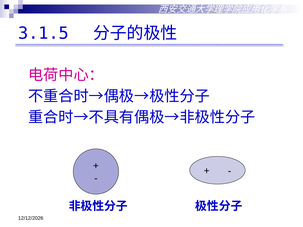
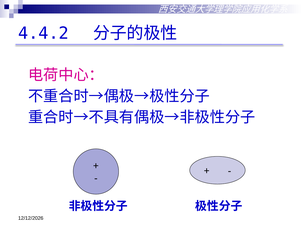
3.1.5: 3.1.5 -> 4.4.2 (43, 33)
